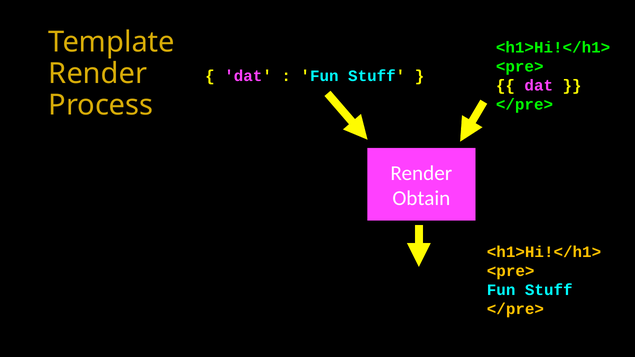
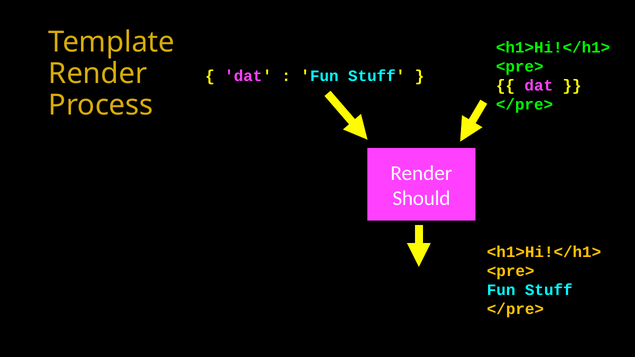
Obtain: Obtain -> Should (421, 199)
